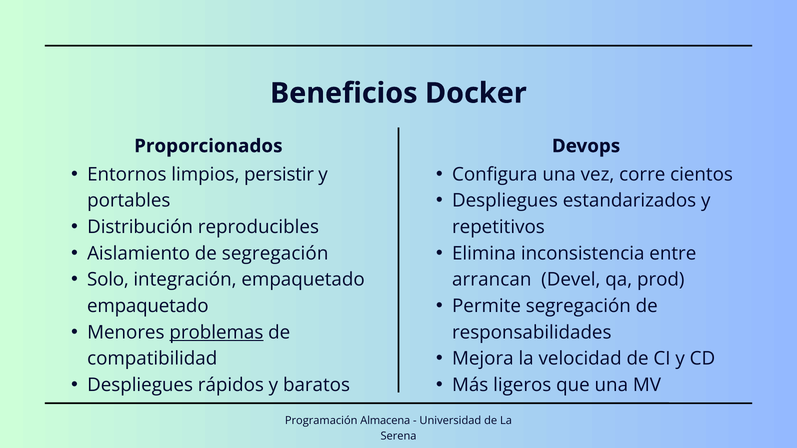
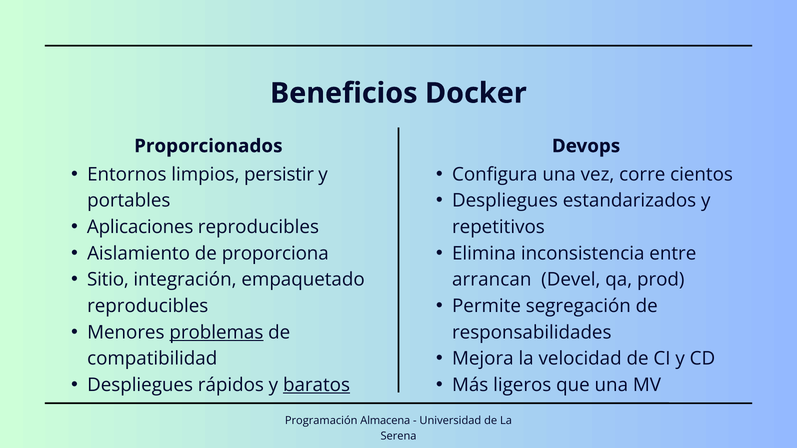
Distribución: Distribución -> Aplicaciones (140, 227)
de segregación: segregación -> proporciona (275, 254)
Solo: Solo -> Sitio (108, 280)
empaquetado: empaquetado -> reproducibles (148, 306)
baratos underline: none -> present (316, 385)
